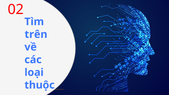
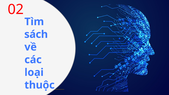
trên: trên -> sách (36, 34)
